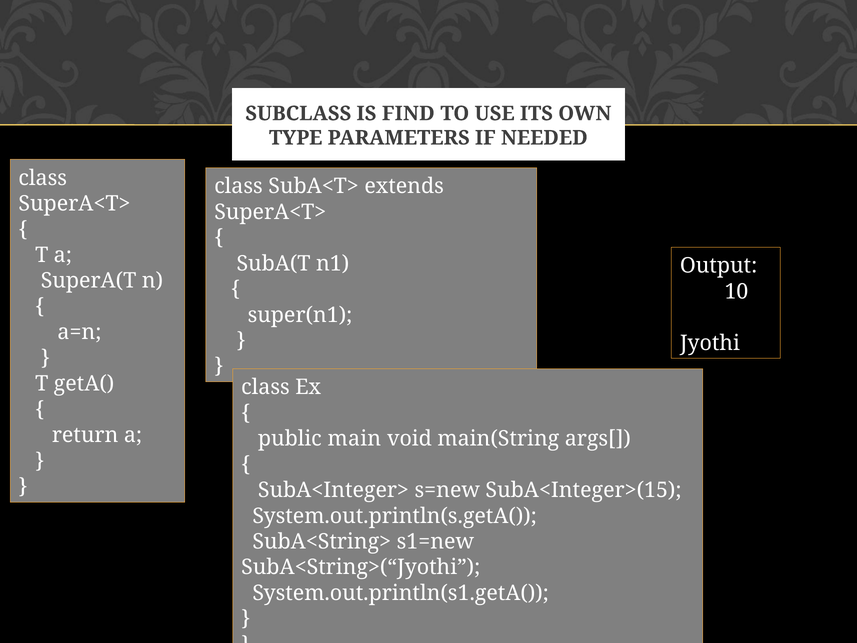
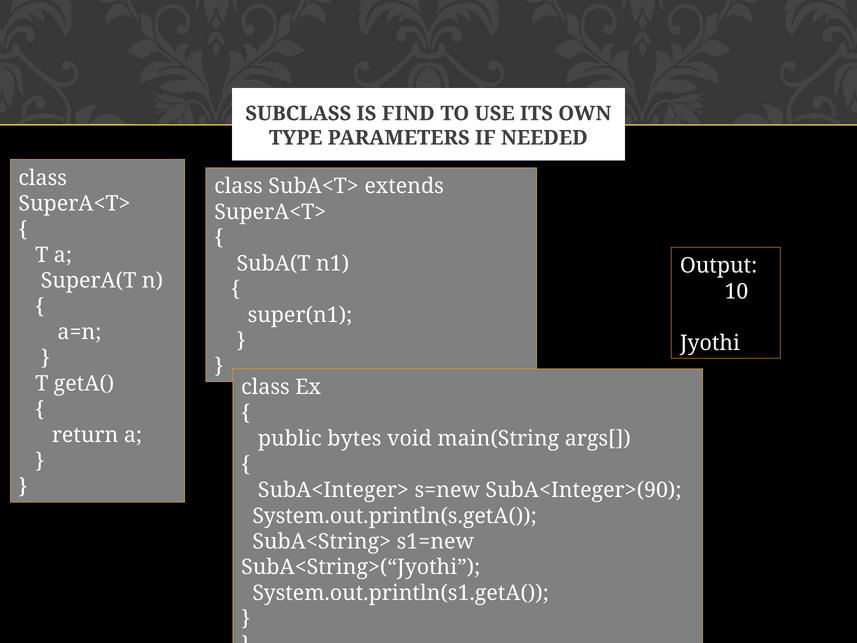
main: main -> bytes (354, 439)
SubA<Integer>(15: SubA<Integer>(15 -> SubA<Integer>(90 (583, 490)
